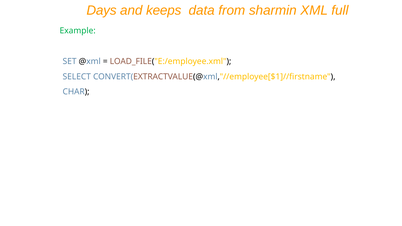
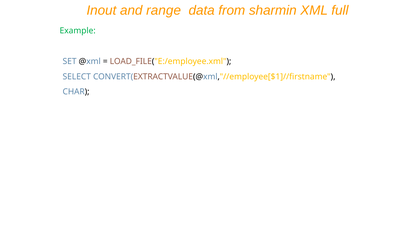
Days: Days -> Inout (101, 10)
keeps: keeps -> range (164, 10)
